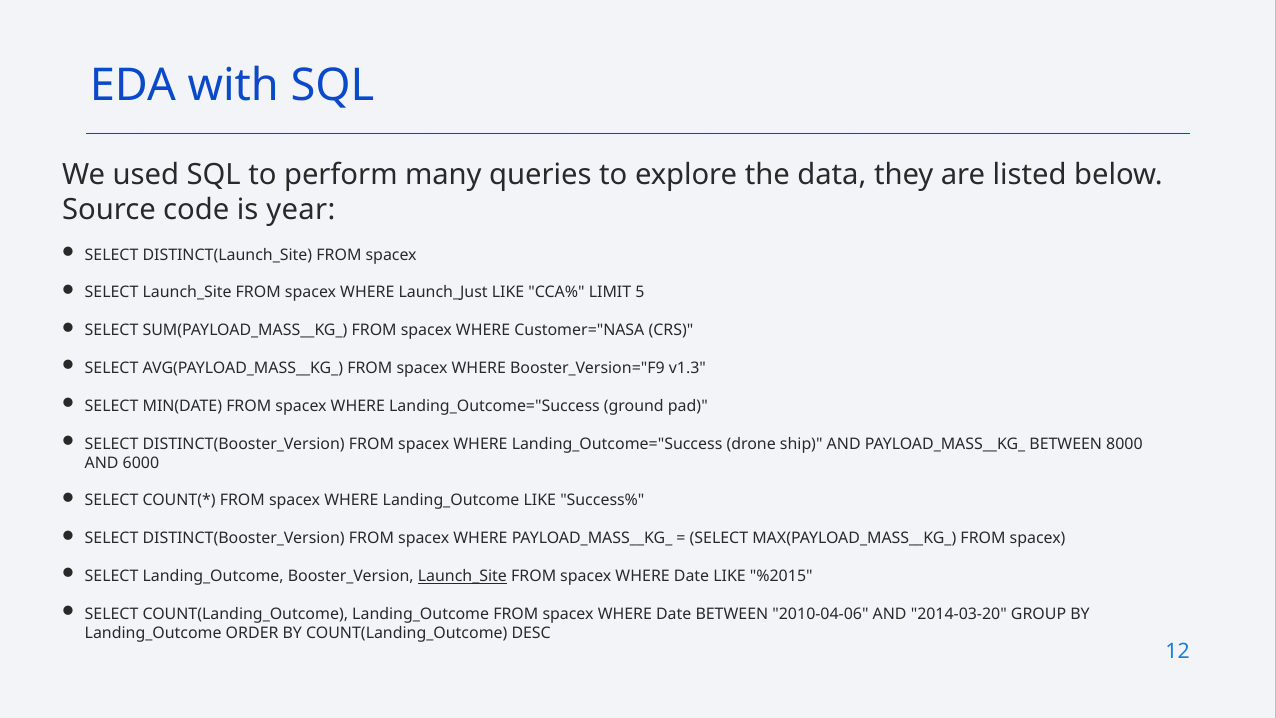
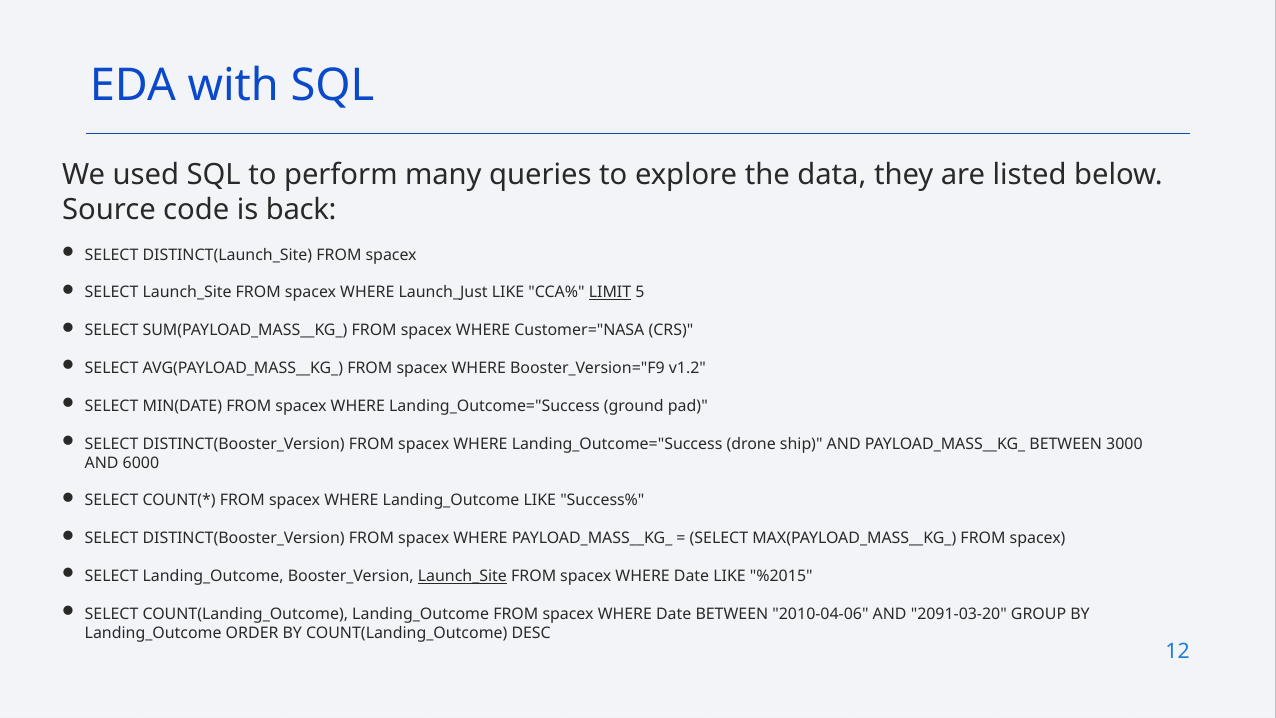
year: year -> back (301, 210)
LIMIT underline: none -> present (610, 293)
v1.3: v1.3 -> v1.2 (687, 368)
8000: 8000 -> 3000 (1124, 444)
2014-03-20: 2014-03-20 -> 2091-03-20 (959, 614)
